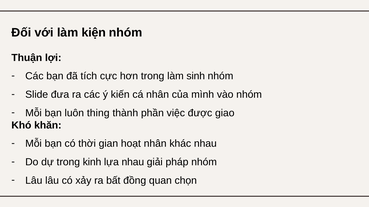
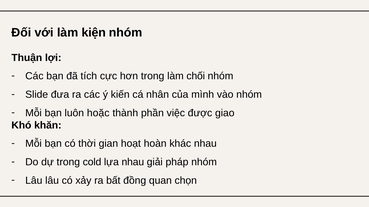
sinh: sinh -> chối (196, 76)
thing: thing -> hoặc (98, 113)
hoạt nhân: nhân -> hoàn (155, 144)
kinh: kinh -> cold (92, 162)
